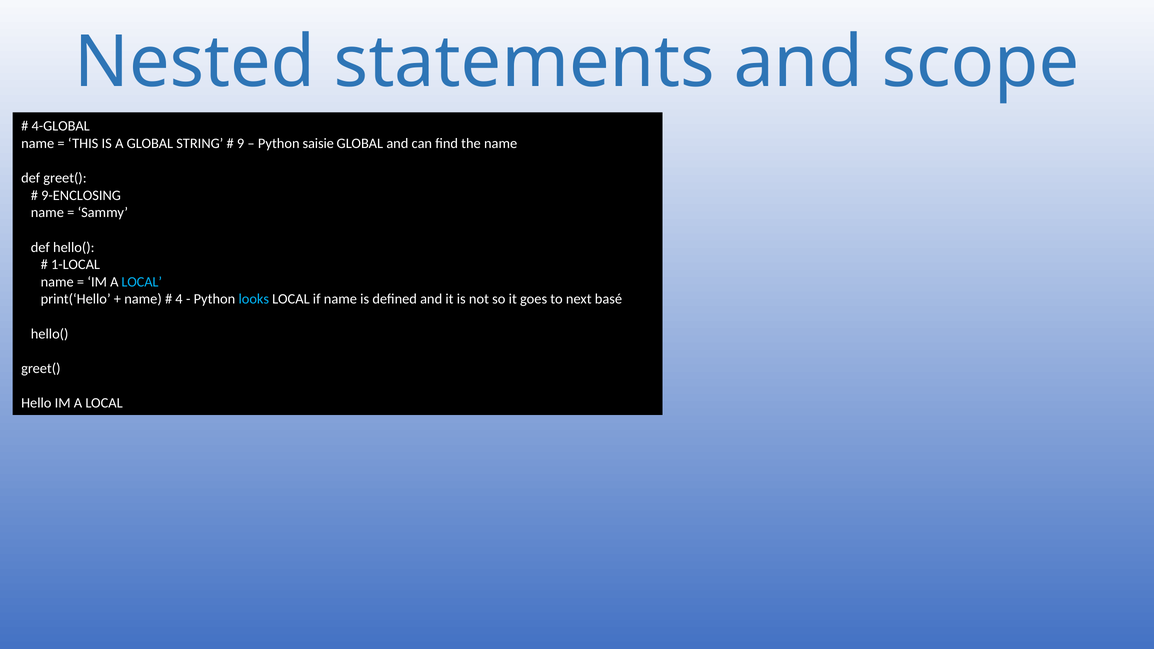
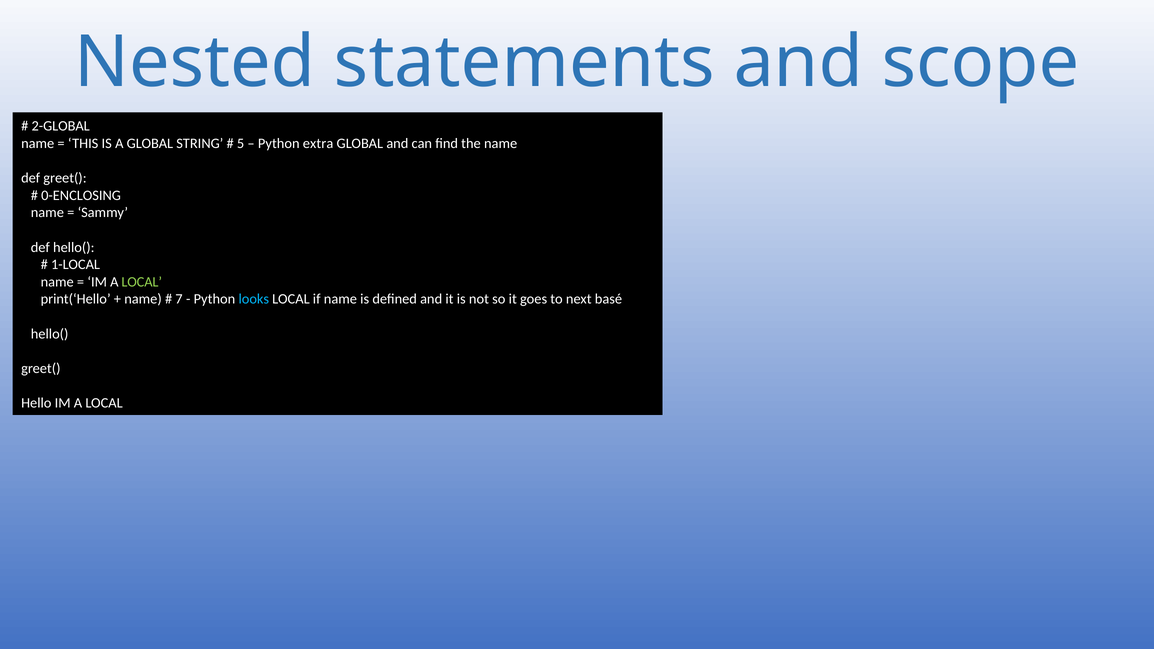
4-GLOBAL: 4-GLOBAL -> 2-GLOBAL (61, 126)
9: 9 -> 5 (241, 144)
saisie: saisie -> extra (318, 144)
9-ENCLOSING: 9-ENCLOSING -> 0-ENCLOSING (81, 195)
LOCAL colour: light blue -> light green (142, 282)
4: 4 -> 7 (179, 299)
